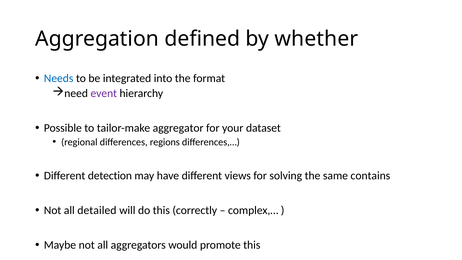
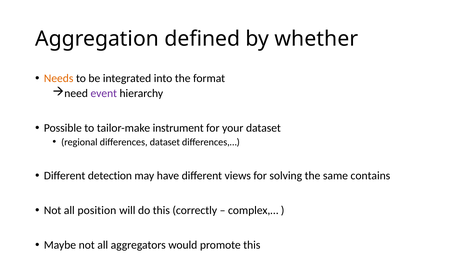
Needs colour: blue -> orange (59, 78)
aggregator: aggregator -> instrument (178, 128)
differences regions: regions -> dataset (165, 142)
detailed: detailed -> position (97, 210)
